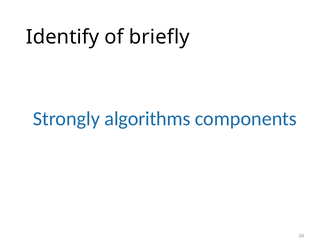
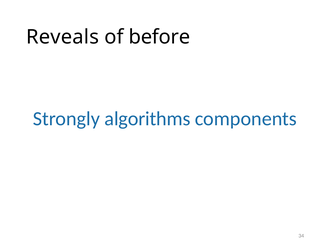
Identify: Identify -> Reveals (62, 37)
briefly: briefly -> before (159, 37)
